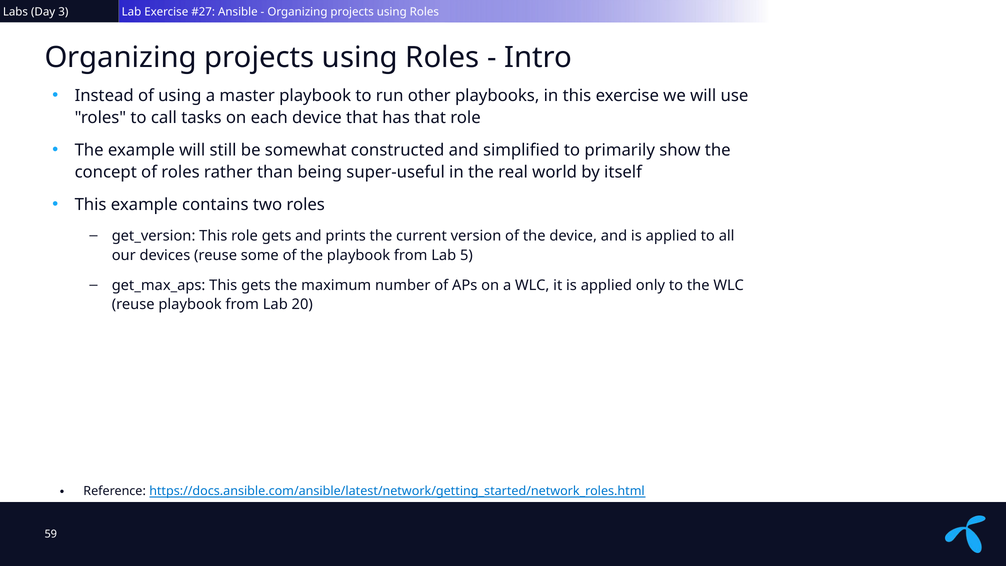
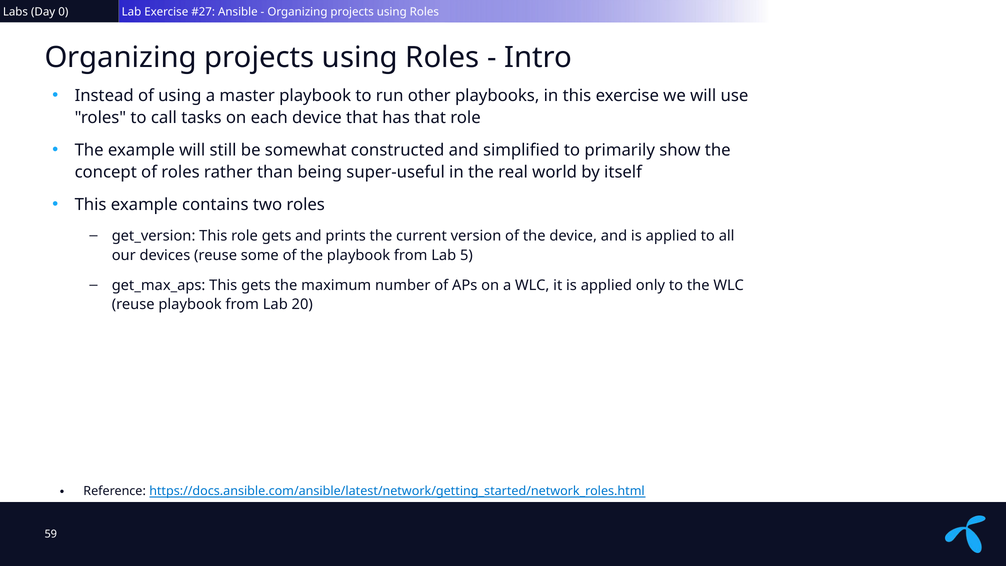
3: 3 -> 0 (63, 12)
